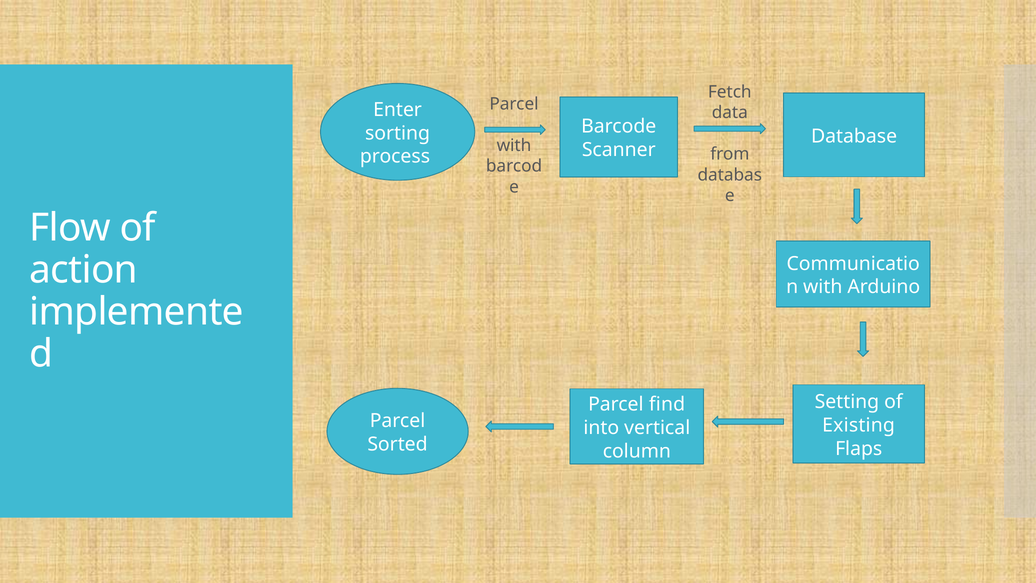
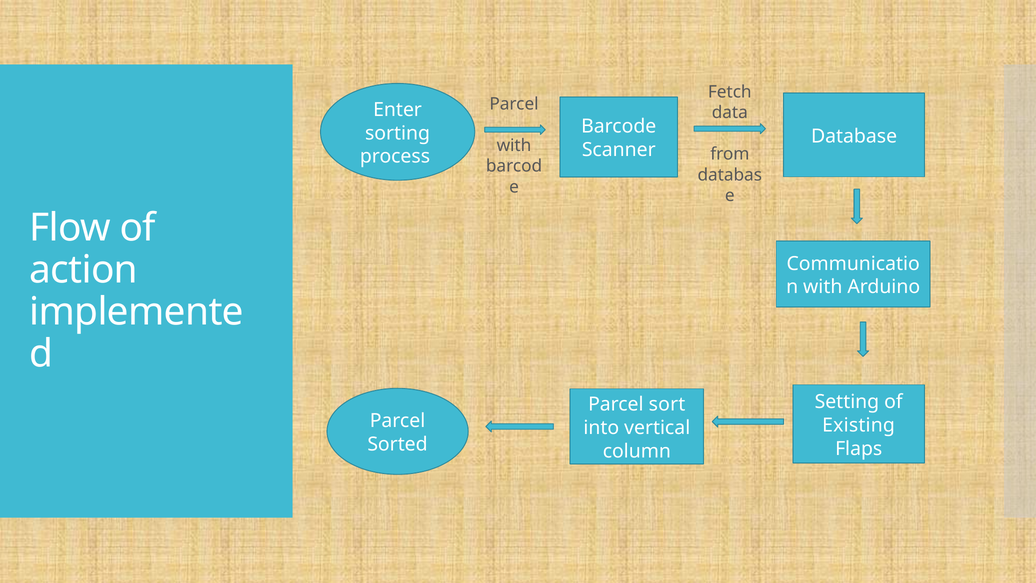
find: find -> sort (667, 404)
